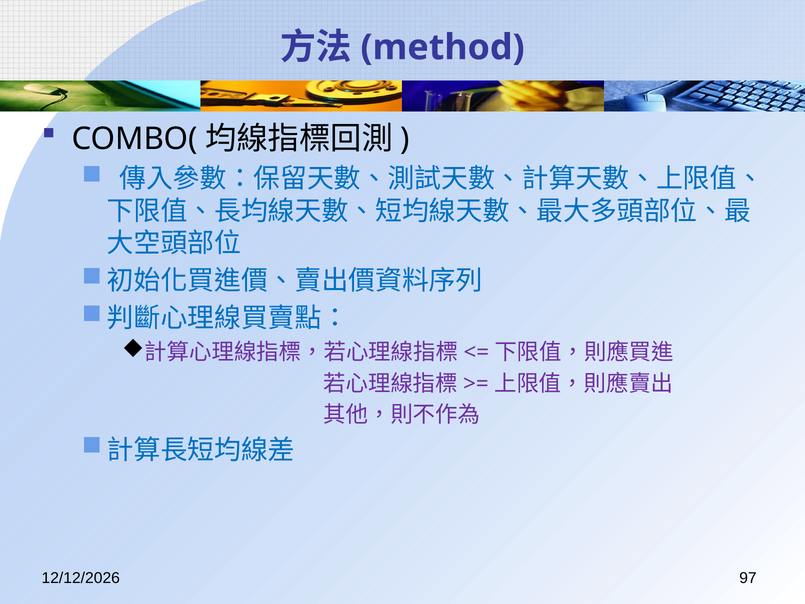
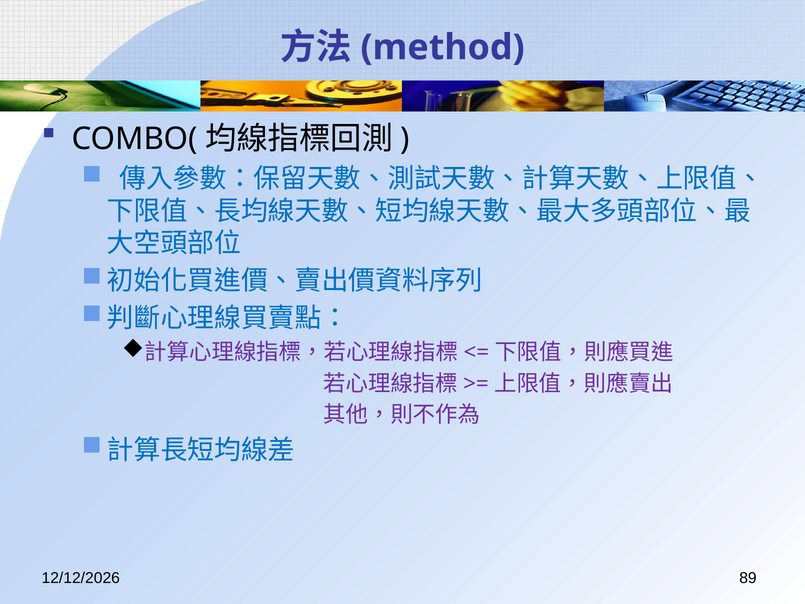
97: 97 -> 89 (748, 578)
